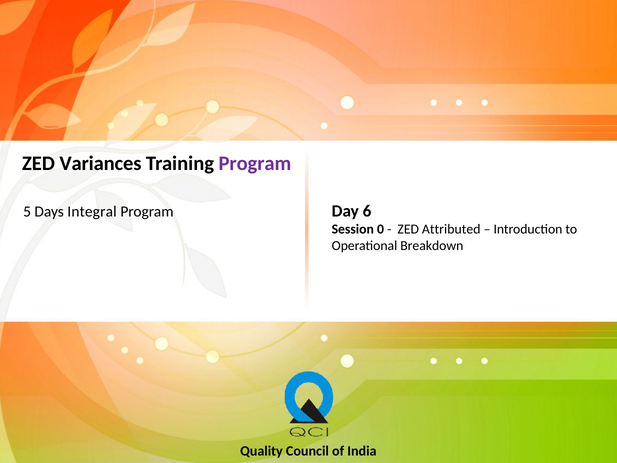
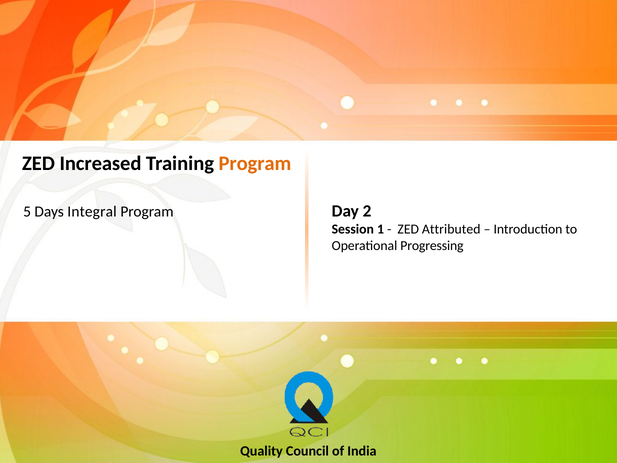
Variances: Variances -> Increased (100, 163)
Program colour: purple -> orange (255, 163)
6: 6 -> 2 (367, 211)
0: 0 -> 1 (380, 229)
Breakdown: Breakdown -> Progressing (432, 245)
